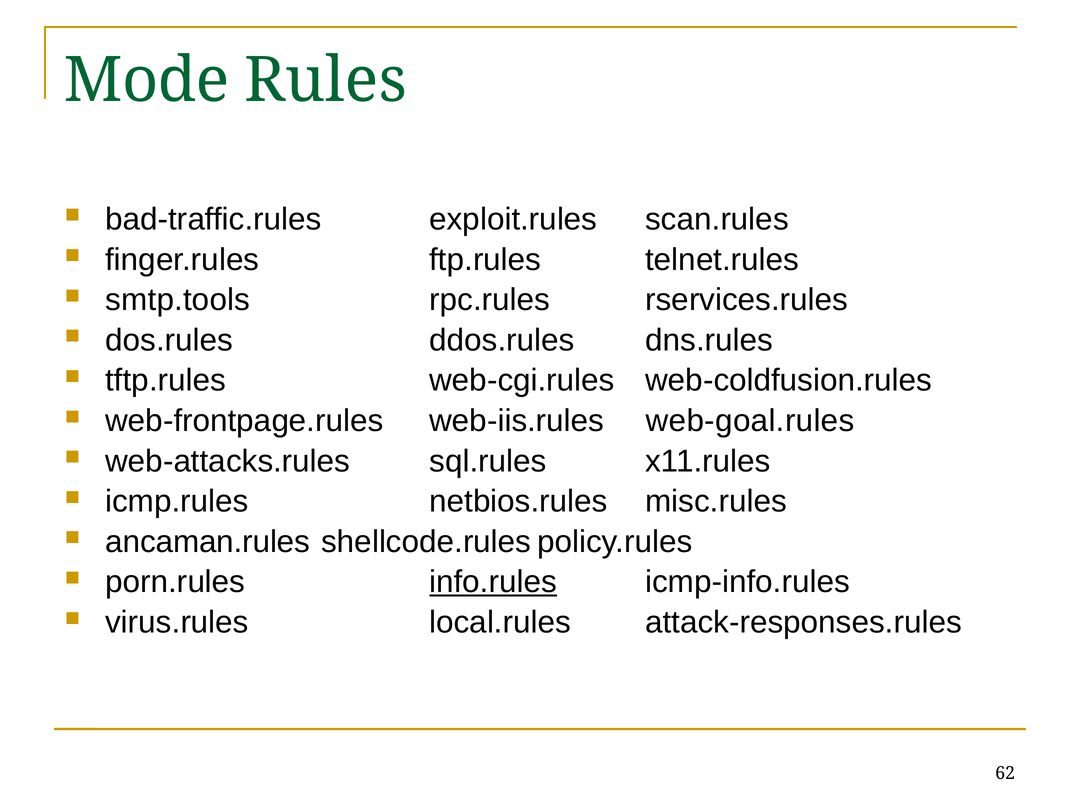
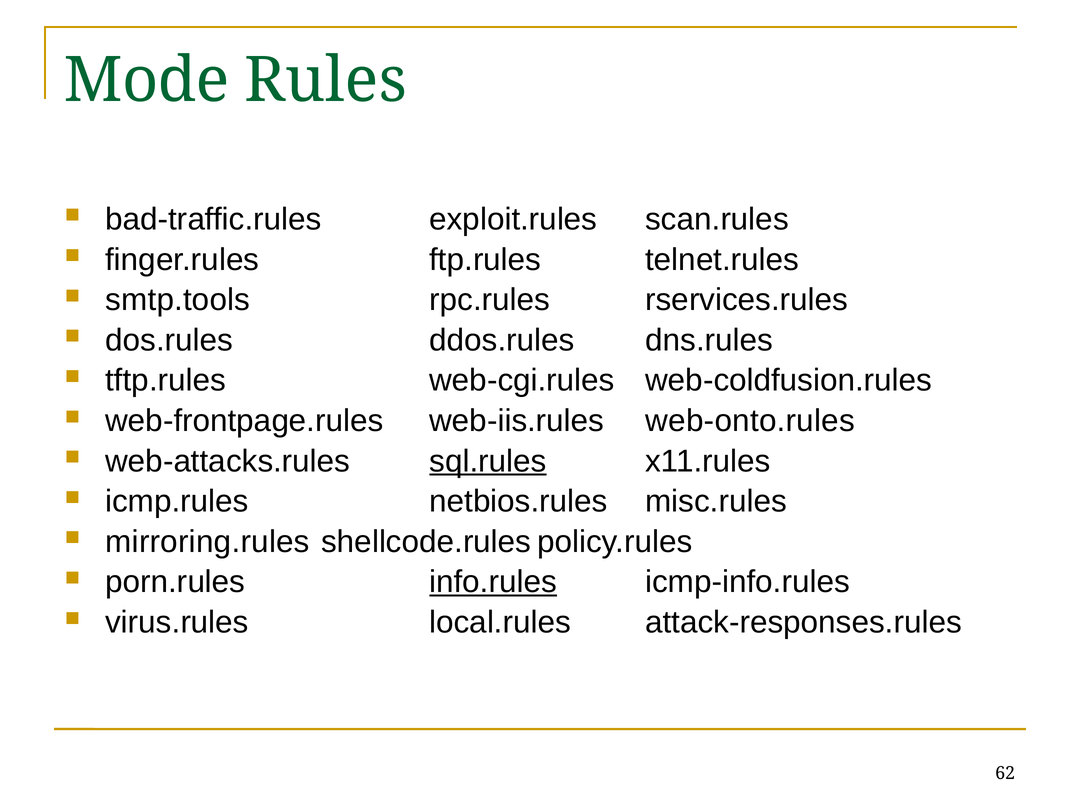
web-goal.rules: web-goal.rules -> web-onto.rules (750, 421)
sql.rules underline: none -> present (488, 461)
ancaman.rules: ancaman.rules -> mirroring.rules (208, 542)
